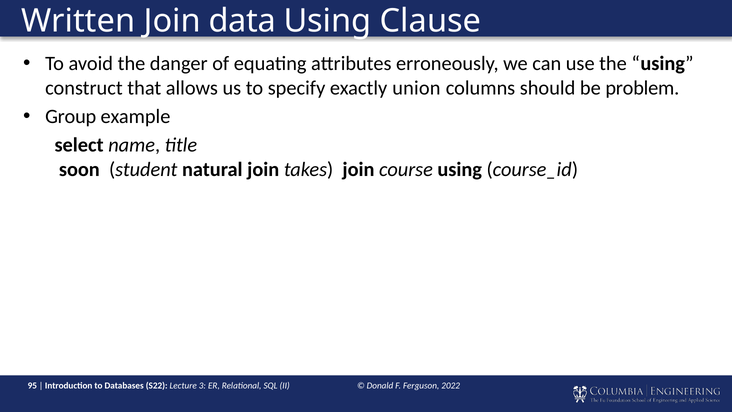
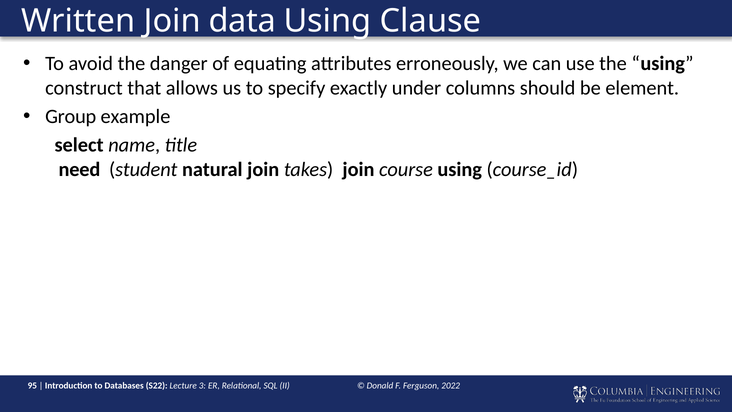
union: union -> under (416, 88)
problem: problem -> element (642, 88)
soon: soon -> need (79, 169)
